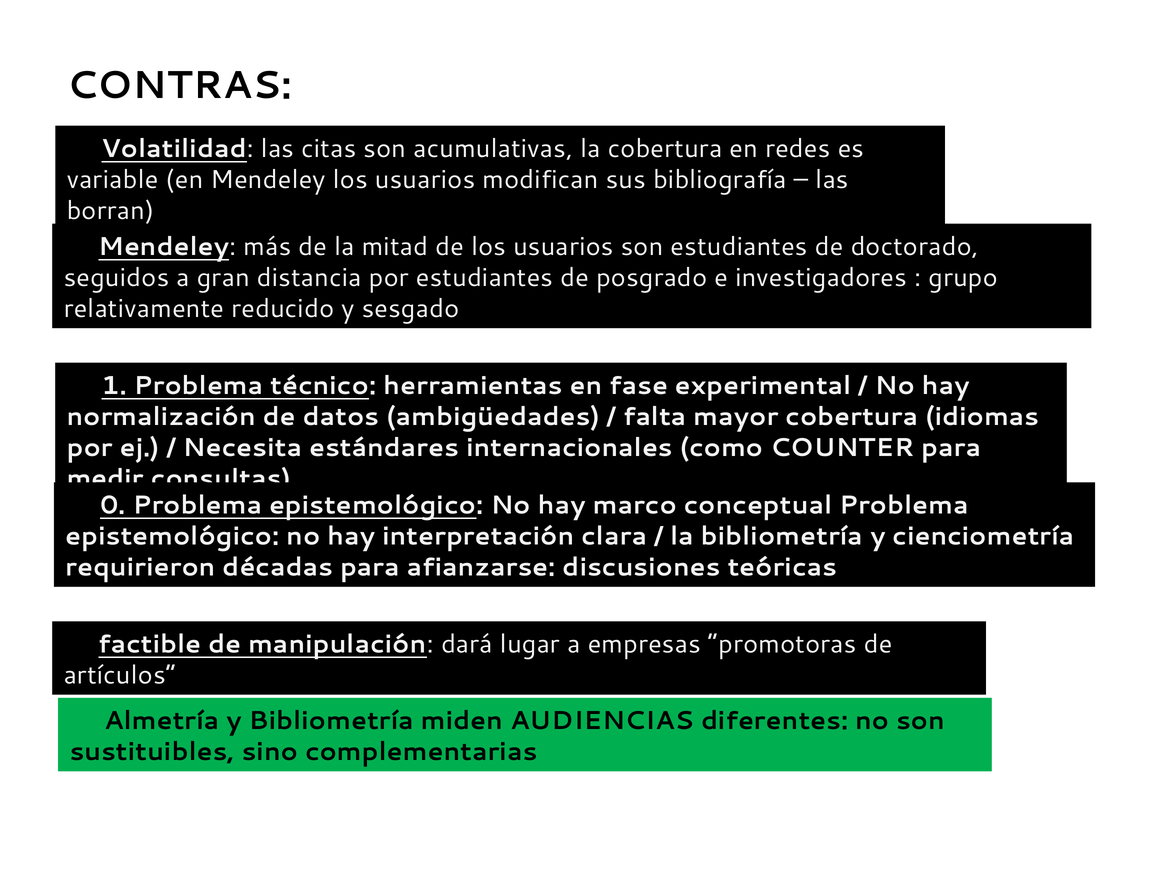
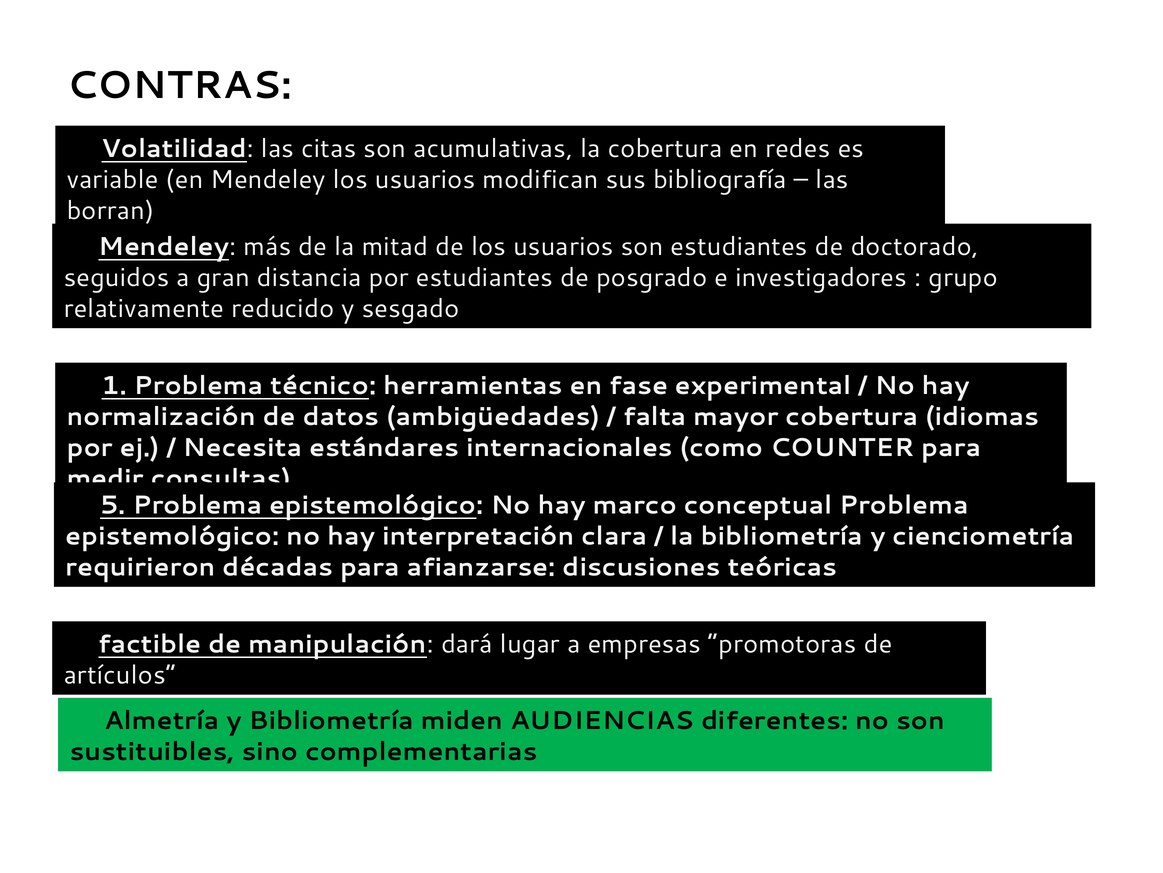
0: 0 -> 5 (113, 505)
